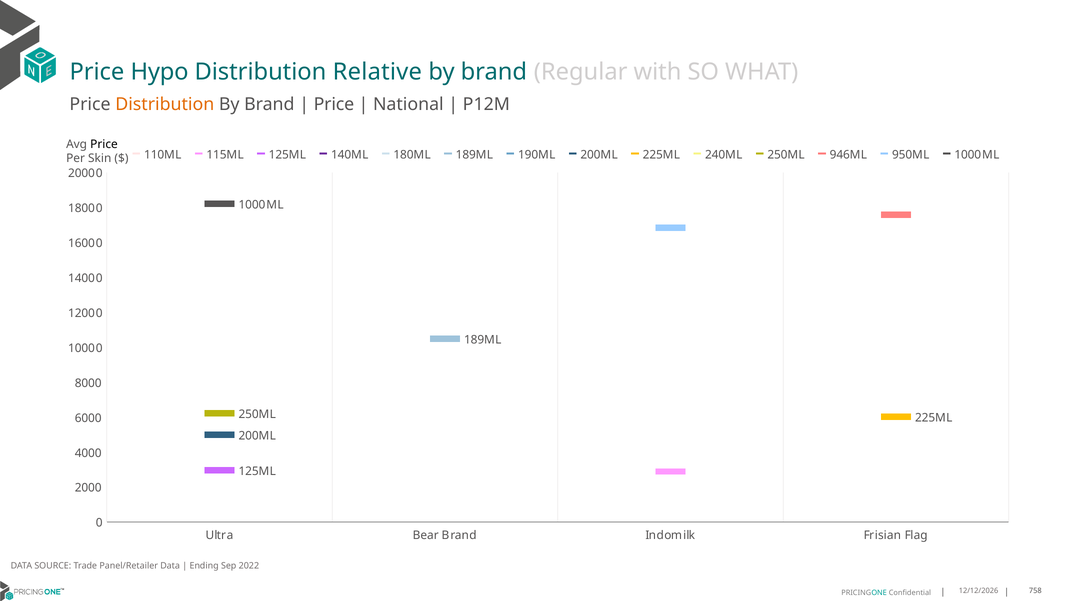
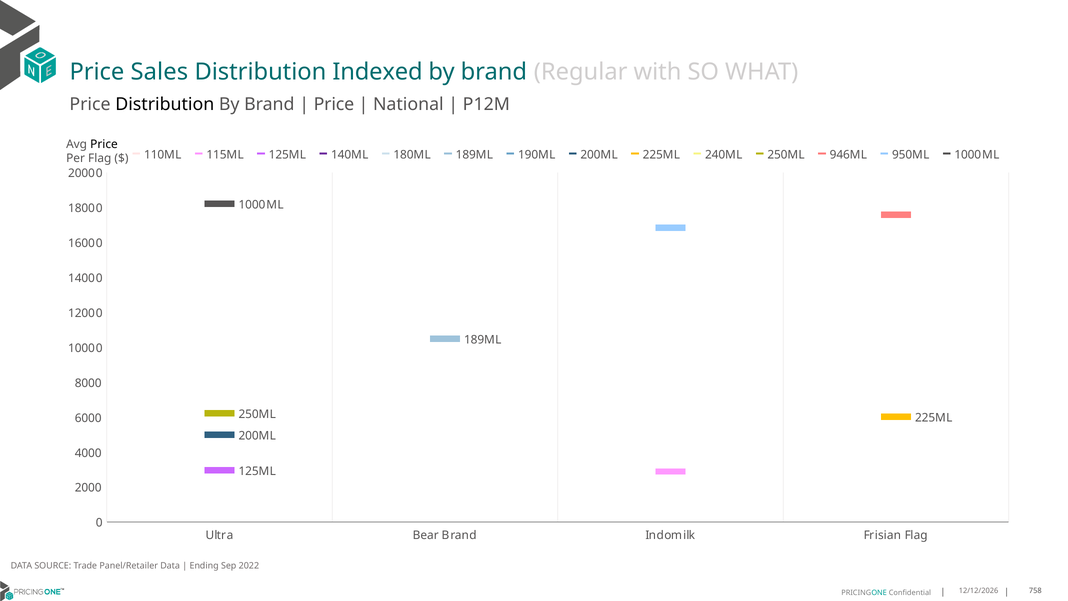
Hypo: Hypo -> Sales (159, 72)
Relative: Relative -> Indexed (378, 72)
Distribution colour: orange -> black (165, 104)
Per Skin: Skin -> Flag (100, 159)
